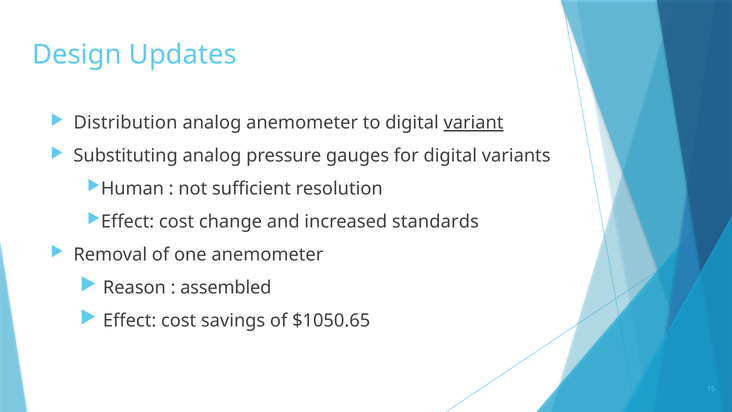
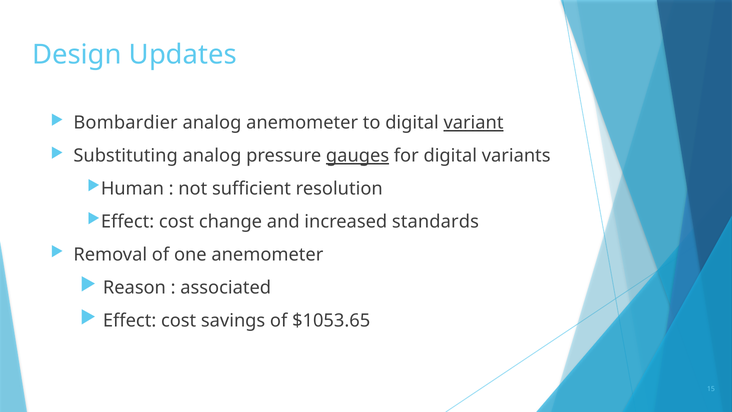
Distribution: Distribution -> Bombardier (126, 123)
gauges underline: none -> present (358, 156)
assembled: assembled -> associated (226, 288)
$1050.65: $1050.65 -> $1053.65 (331, 320)
